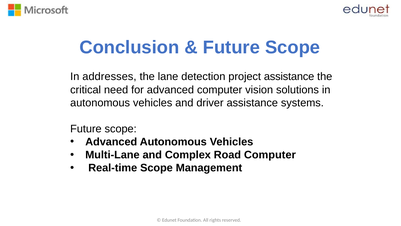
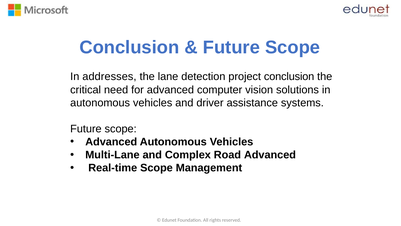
project assistance: assistance -> conclusion (289, 77)
Road Computer: Computer -> Advanced (270, 155)
